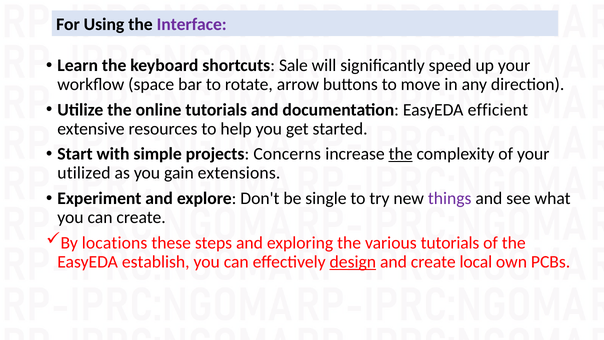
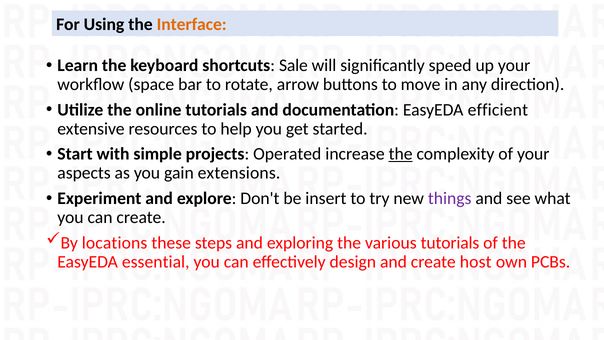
Interface colour: purple -> orange (192, 24)
Concerns: Concerns -> Operated (287, 154)
utilized: utilized -> aspects (84, 173)
single: single -> insert (326, 198)
establish: establish -> essential (156, 262)
design underline: present -> none (353, 262)
local: local -> host (476, 262)
